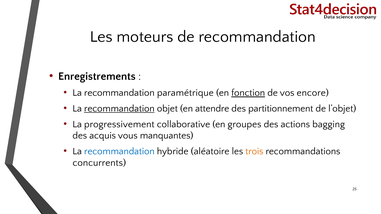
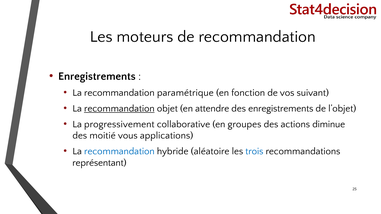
fonction underline: present -> none (248, 93)
encore: encore -> suivant (313, 93)
des partitionnement: partitionnement -> enregistrements (281, 109)
bagging: bagging -> diminue (329, 124)
acquis: acquis -> moitié (103, 136)
manquantes: manquantes -> applications (167, 136)
trois colour: orange -> blue (254, 151)
concurrents: concurrents -> représentant (99, 163)
